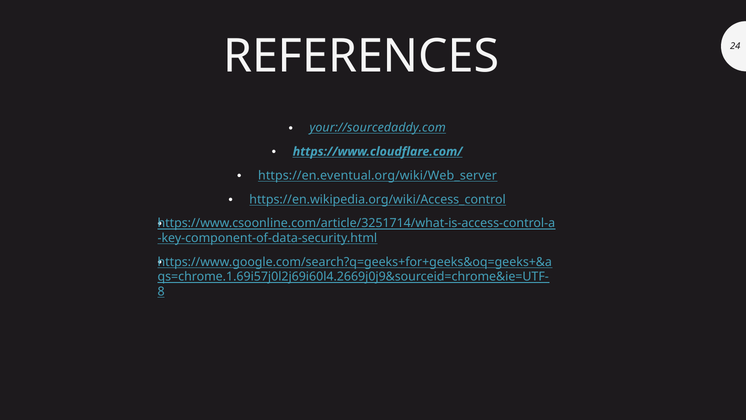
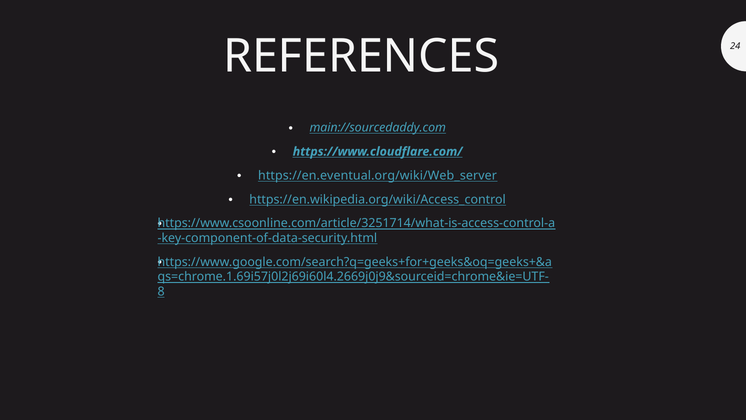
your://sourcedaddy.com: your://sourcedaddy.com -> main://sourcedaddy.com (378, 128)
